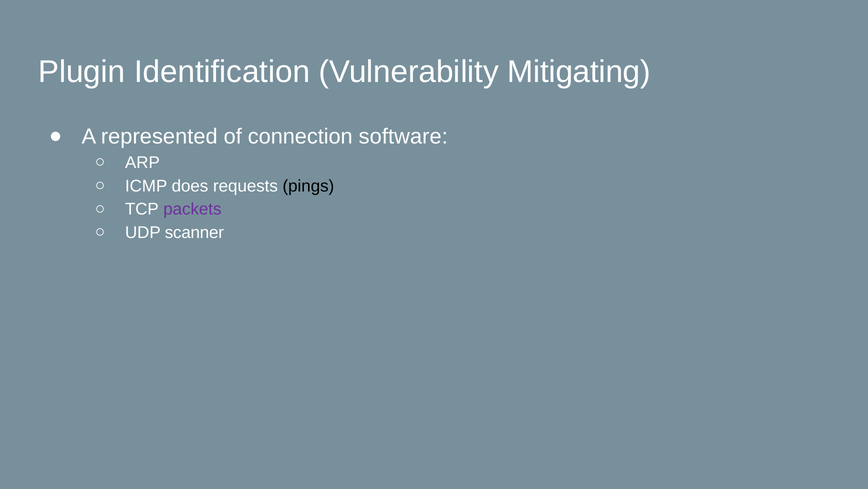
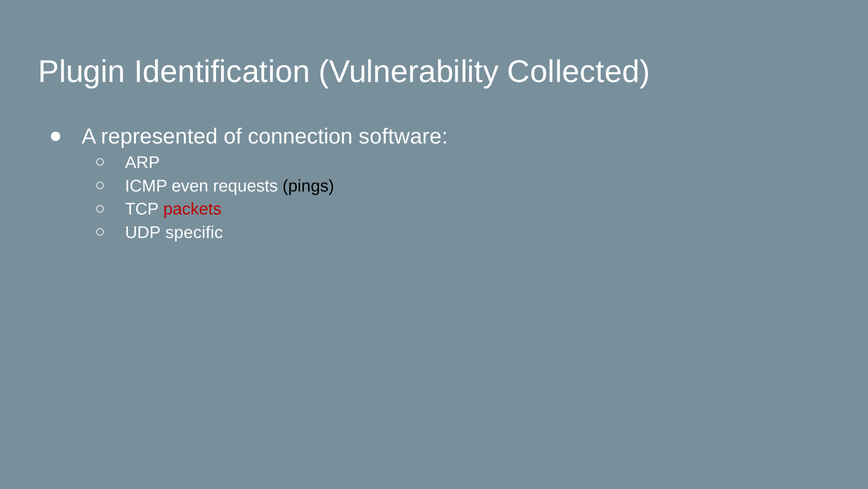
Mitigating: Mitigating -> Collected (579, 72)
does: does -> even (190, 186)
packets colour: purple -> red (192, 209)
scanner: scanner -> specific (194, 232)
